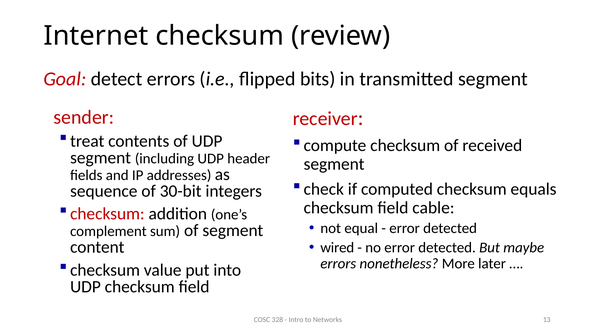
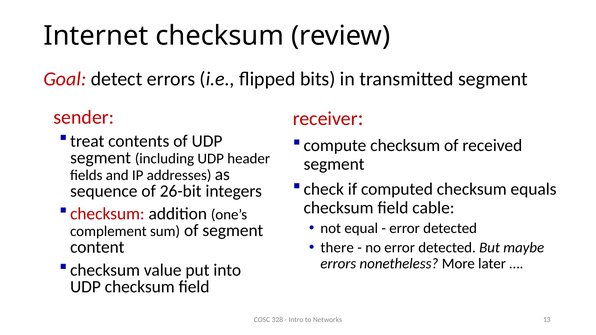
30-bit: 30-bit -> 26-bit (181, 191)
wired: wired -> there (337, 248)
